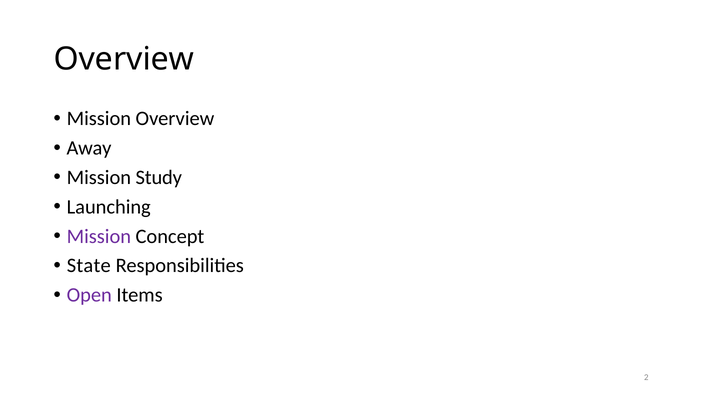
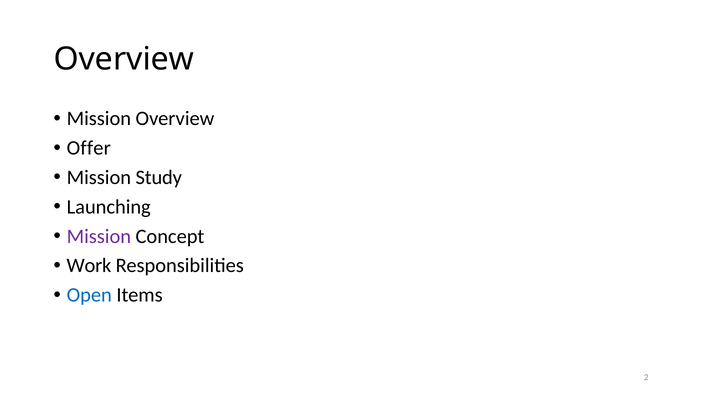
Away: Away -> Offer (89, 148)
State: State -> Work (89, 266)
Open colour: purple -> blue (89, 295)
